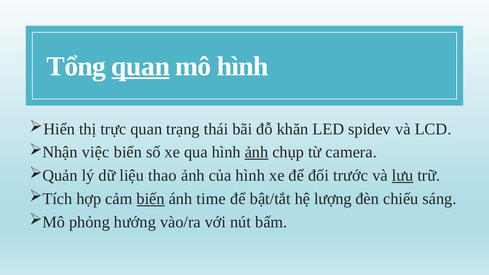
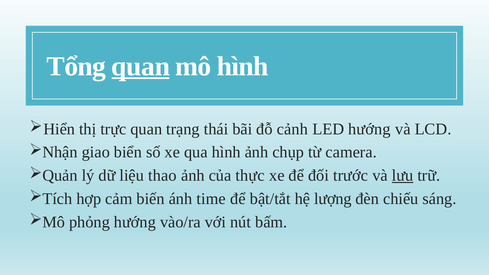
khăn: khăn -> cảnh (292, 129)
LED spidev: spidev -> hướng (369, 129)
việc: việc -> giao (96, 152)
ảnh underline: present -> none (257, 152)
của hình: hình -> thực (250, 176)
biến underline: present -> none (151, 199)
